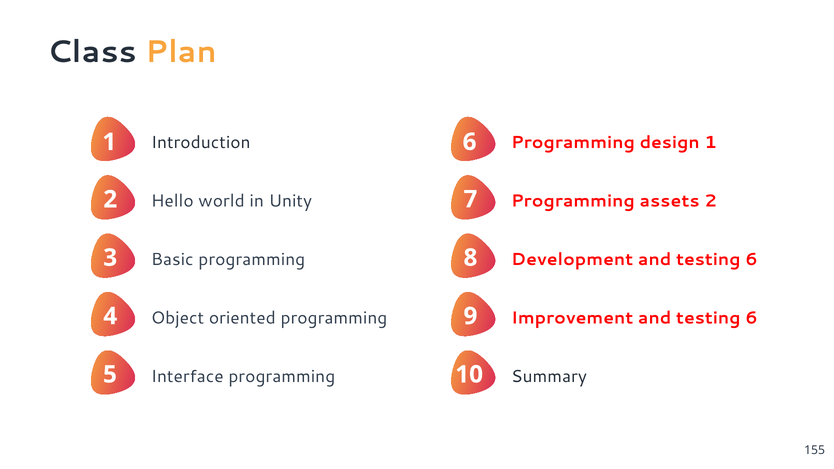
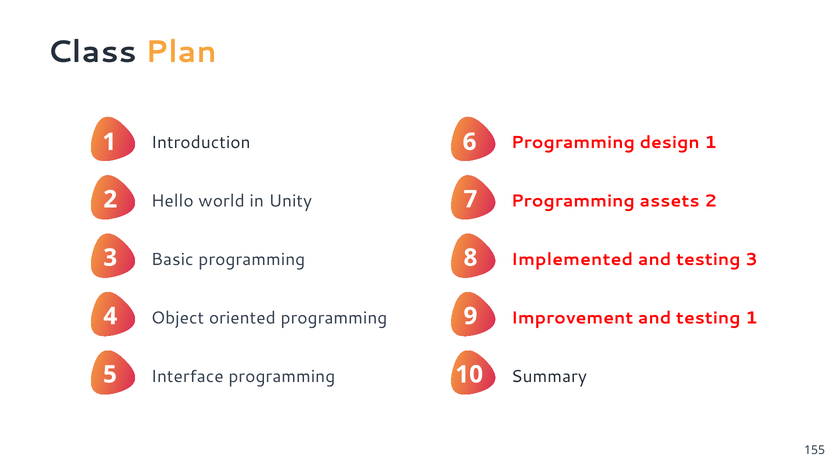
Development: Development -> Implemented (572, 260)
6: 6 -> 3 (752, 260)
Improvement and testing 6: 6 -> 1 (751, 318)
